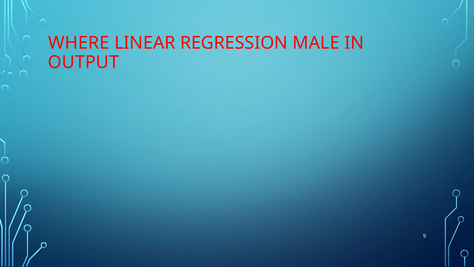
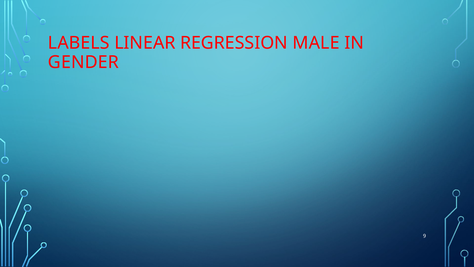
WHERE: WHERE -> LABELS (79, 43)
OUTPUT: OUTPUT -> GENDER (83, 62)
